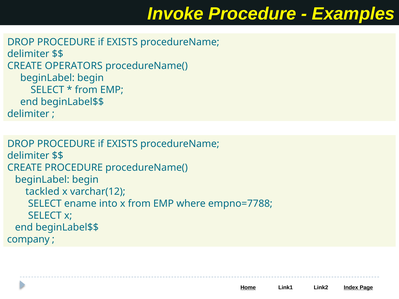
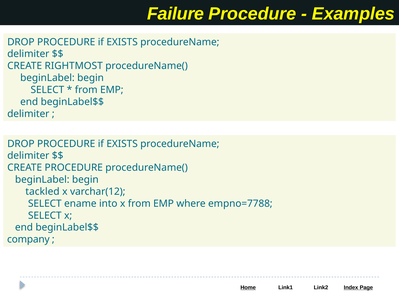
Invoke: Invoke -> Failure (176, 14)
OPERATORS: OPERATORS -> RIGHTMOST (74, 66)
